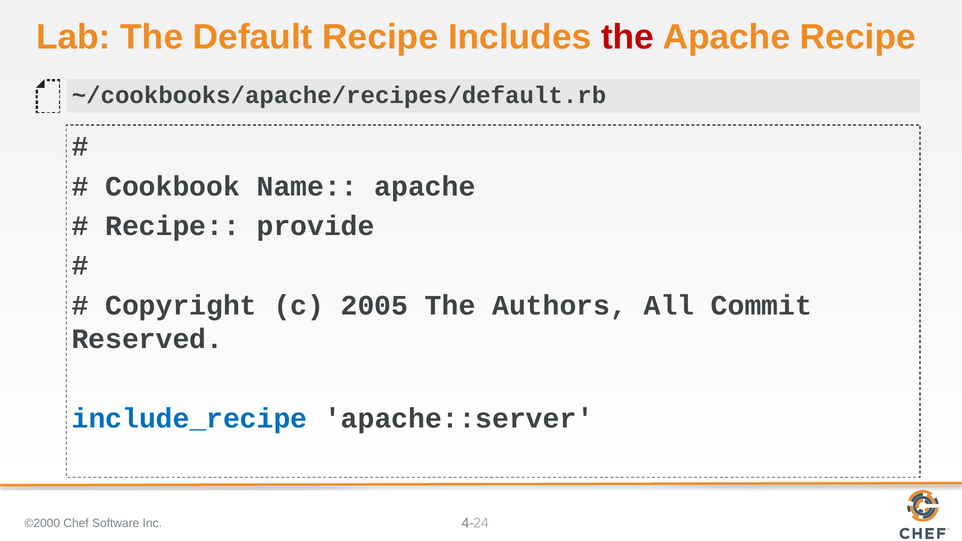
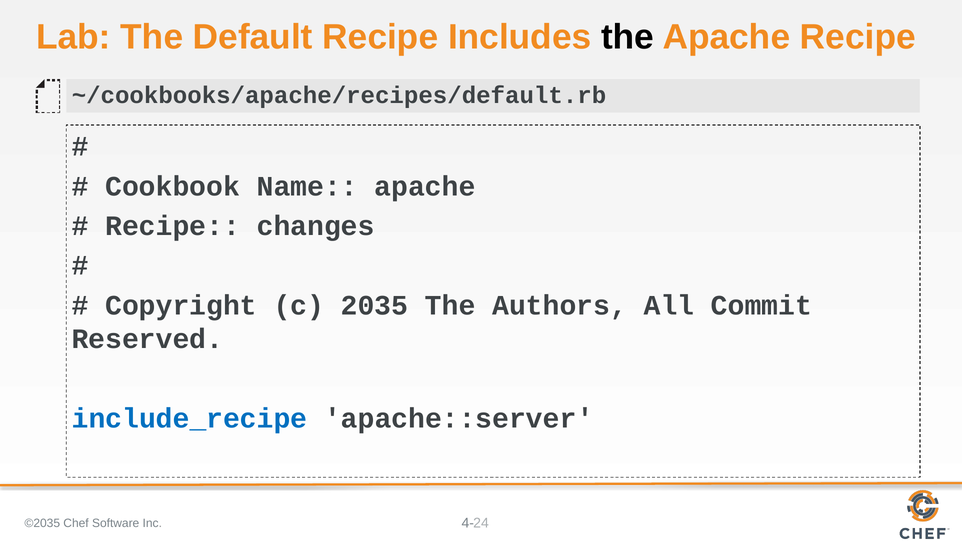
the colour: red -> black (628, 37)
provide: provide -> changes (316, 226)
2005: 2005 -> 2035 (375, 305)
©2000: ©2000 -> ©2035 (42, 524)
